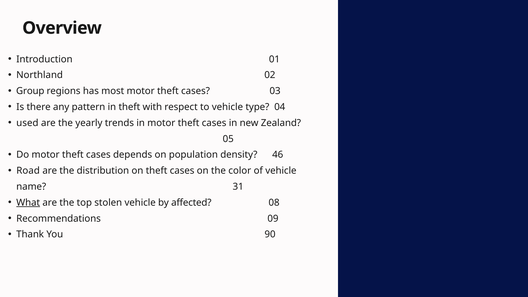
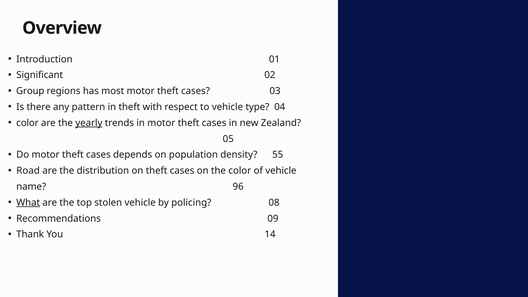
Northland: Northland -> Significant (40, 75)
used: used -> color (27, 123)
yearly underline: none -> present (89, 123)
46: 46 -> 55 (278, 155)
31: 31 -> 96 (238, 187)
affected: affected -> policing (191, 203)
90: 90 -> 14 (270, 234)
